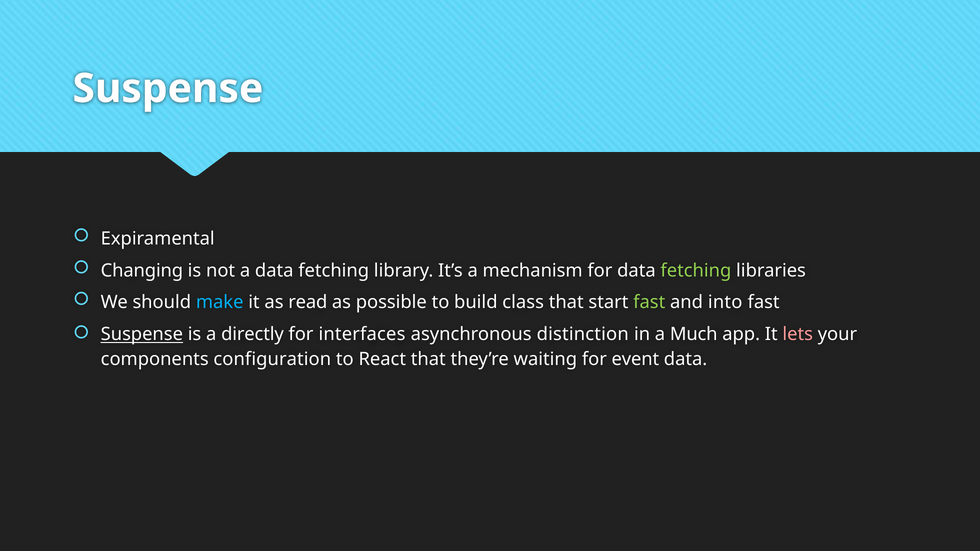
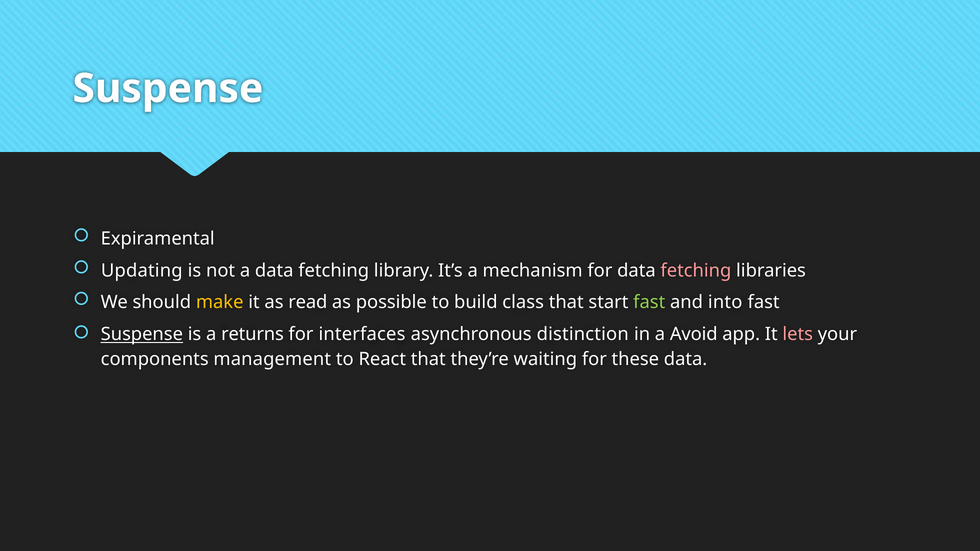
Changing: Changing -> Updating (142, 271)
fetching colour: light green -> pink (696, 271)
make colour: light blue -> yellow (220, 303)
directly: directly -> returns (252, 334)
Much: Much -> Avoid (694, 334)
configuration: configuration -> management (272, 359)
event: event -> these (635, 359)
